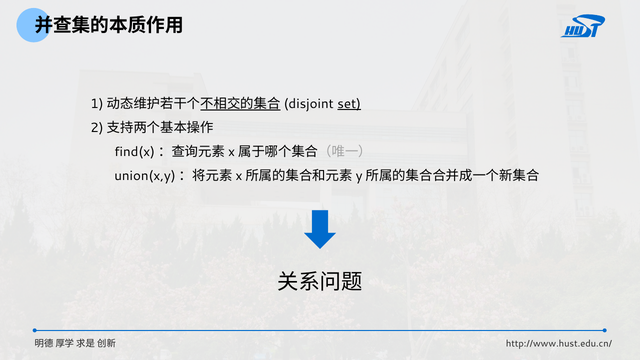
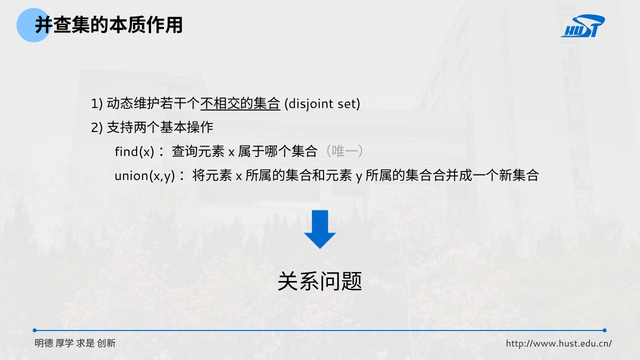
set underline: present -> none (349, 104)
